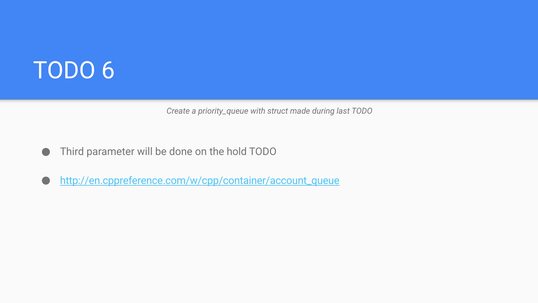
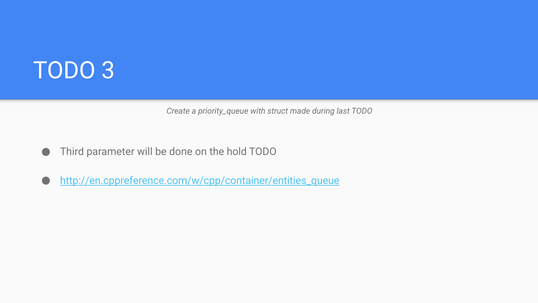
6: 6 -> 3 (108, 71)
http://en.cppreference.com/w/cpp/container/account_queue: http://en.cppreference.com/w/cpp/container/account_queue -> http://en.cppreference.com/w/cpp/container/entities_queue (200, 181)
